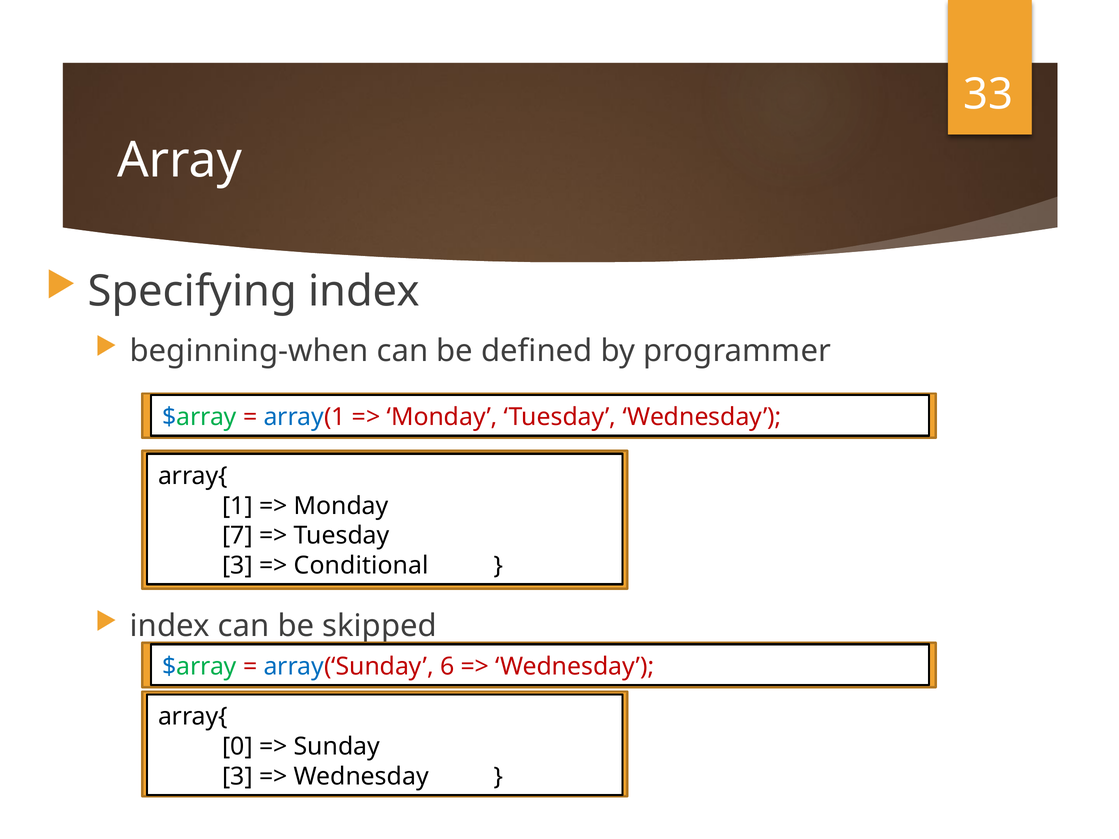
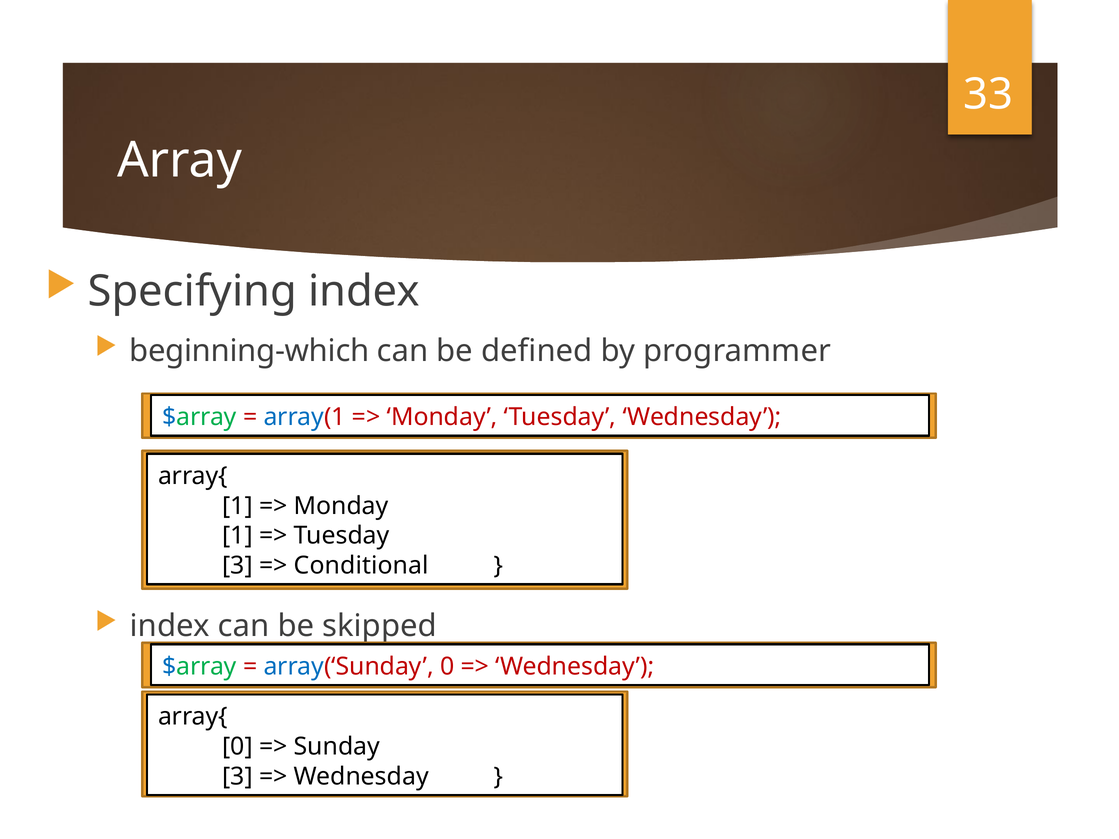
beginning-when: beginning-when -> beginning-which (249, 351)
7: 7 -> 1 (238, 536)
array(‘Sunday 6: 6 -> 0 (447, 667)
